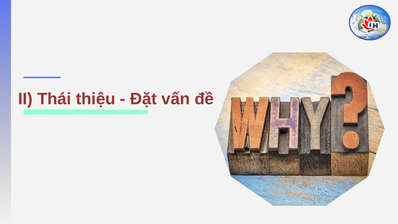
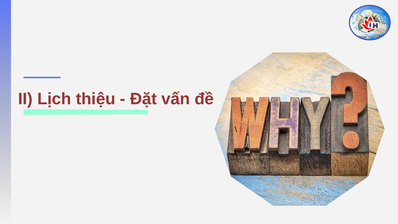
Thái: Thái -> Lịch (54, 99)
